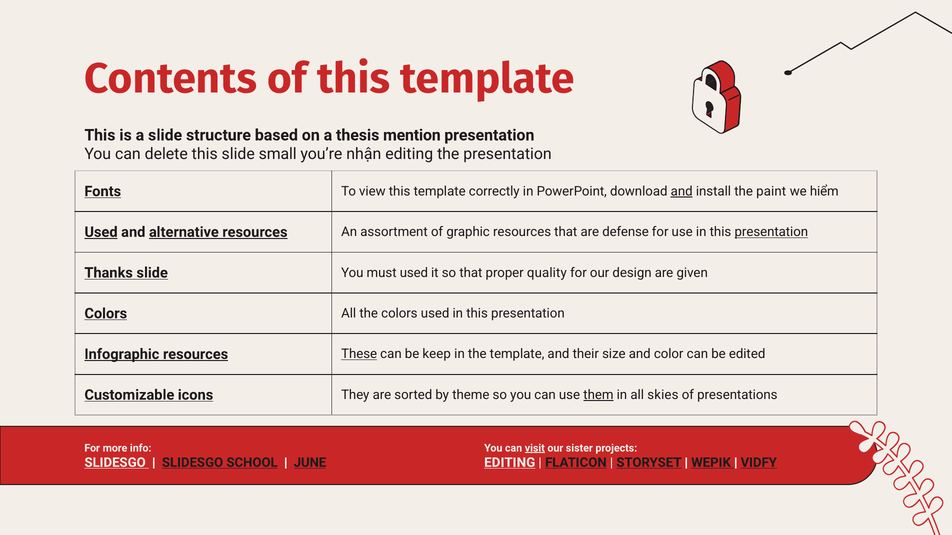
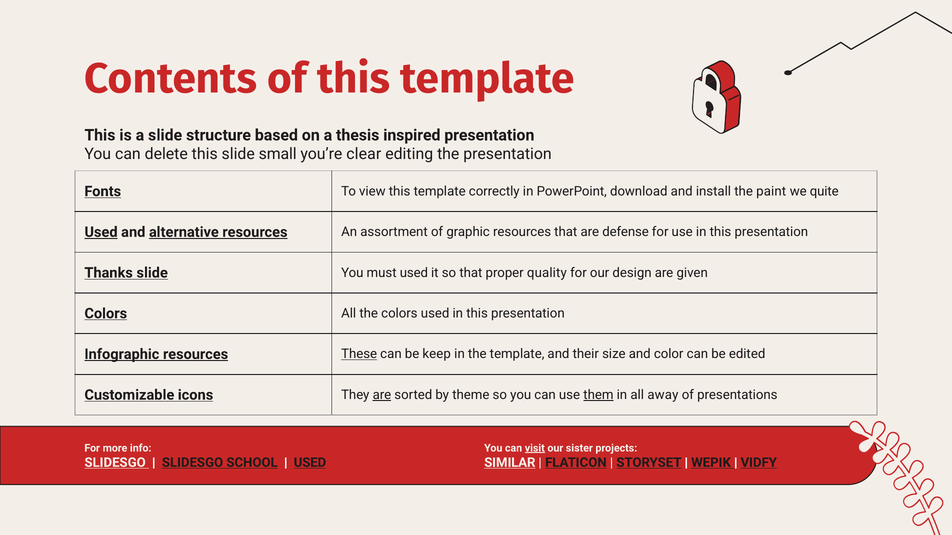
mention: mention -> inspired (412, 135)
nhận: nhận -> clear (364, 154)
and underline: present -> none (682, 192)
hiểm: hiểm -> quite (824, 192)
presentation underline: present -> none (771, 232)
are underline: none -> present (382, 395)
skies: skies -> away (663, 395)
JUNE: JUNE -> USED (310, 463)
EDITING: EDITING -> SIMILAR (510, 463)
